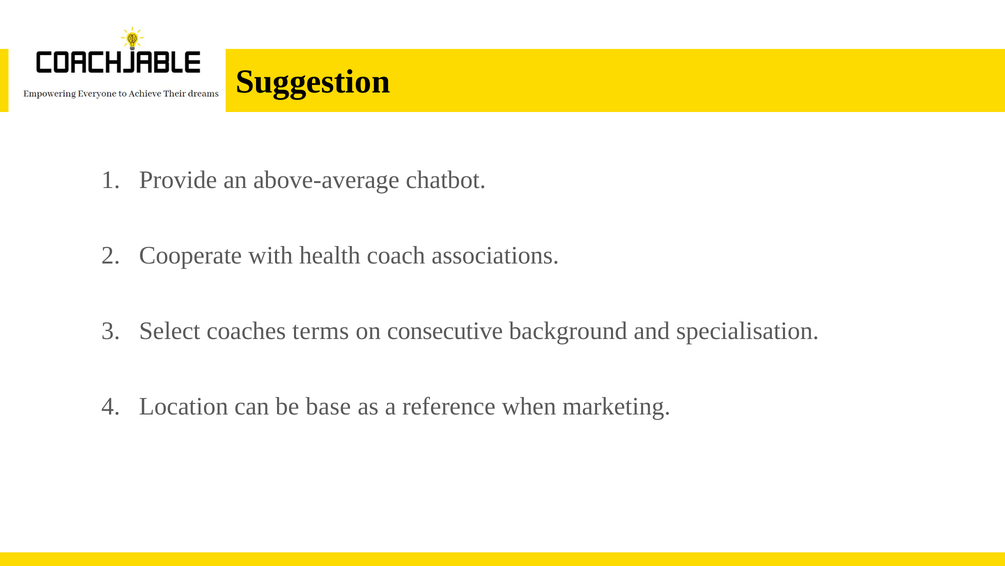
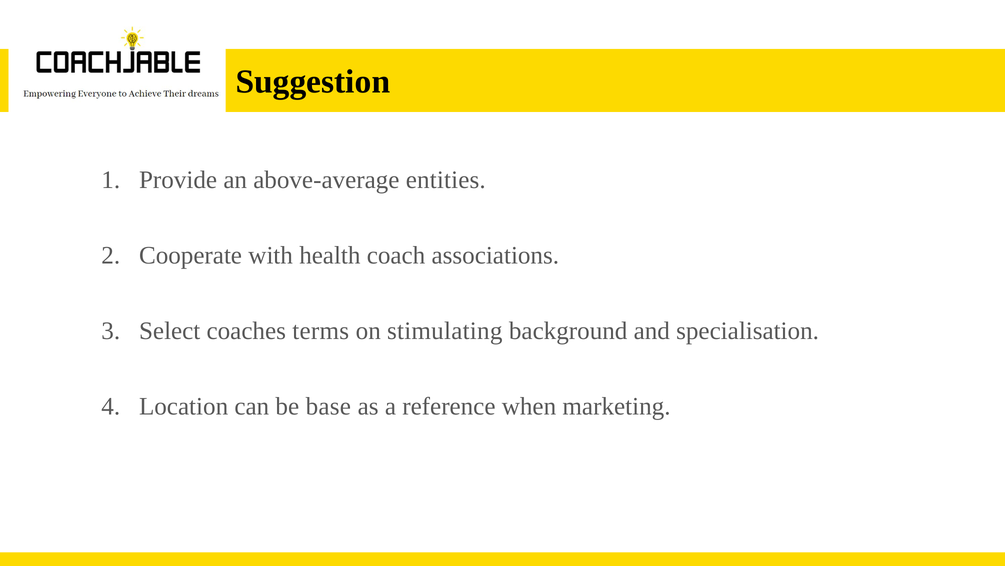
chatbot: chatbot -> entities (446, 180)
consecutive: consecutive -> stimulating (445, 330)
